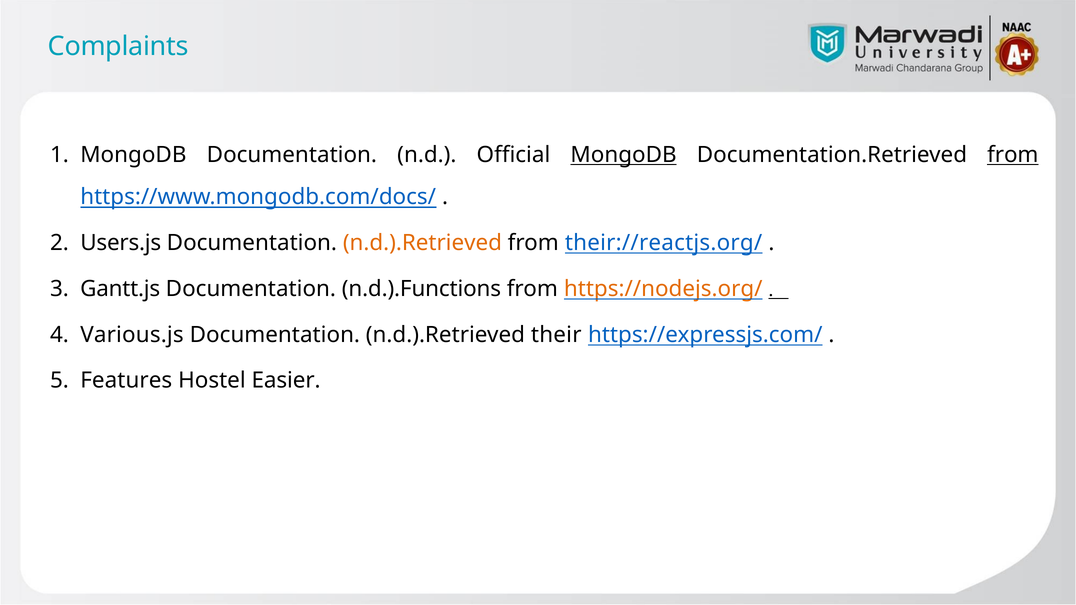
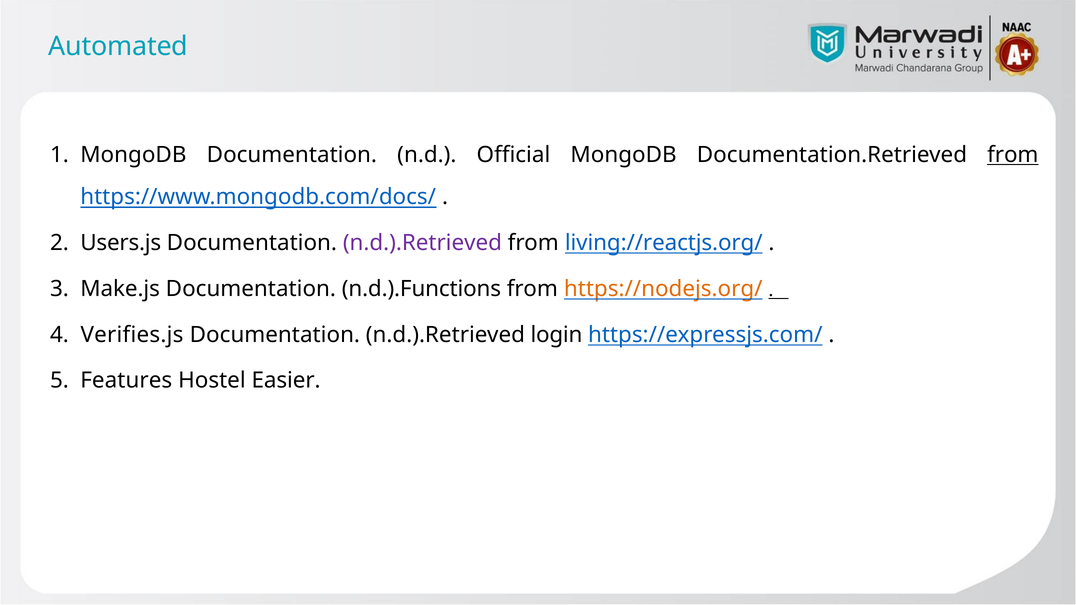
Complaints: Complaints -> Automated (118, 47)
MongoDB underline: present -> none (624, 155)
n.d.).Retrieved colour: orange -> purple (422, 243)
their://reactjs.org/: their://reactjs.org/ -> living://reactjs.org/ (664, 243)
Gantt.js: Gantt.js -> Make.js (120, 289)
Various.js: Various.js -> Verifies.js (132, 335)
their: their -> login (556, 335)
